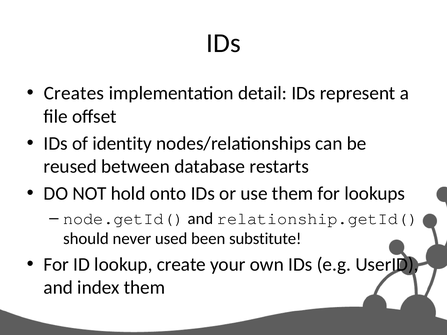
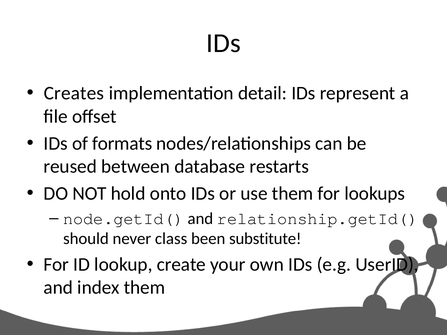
identity: identity -> formats (122, 144)
used: used -> class (171, 239)
